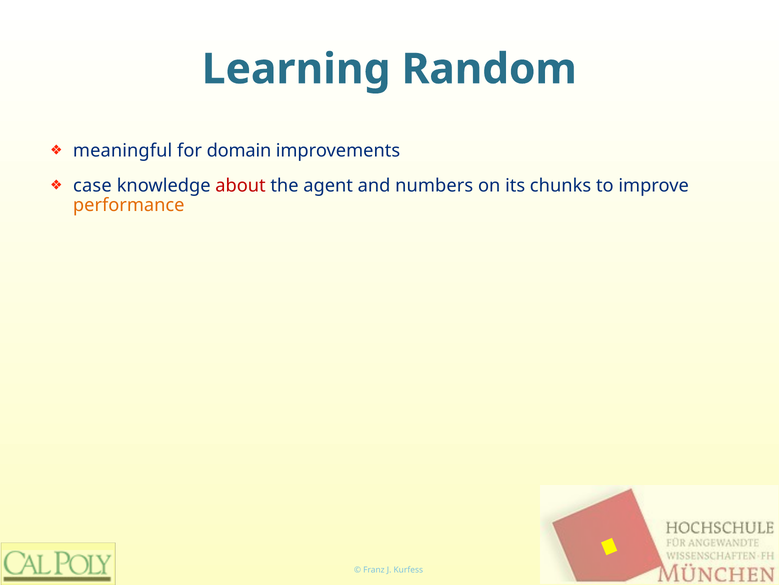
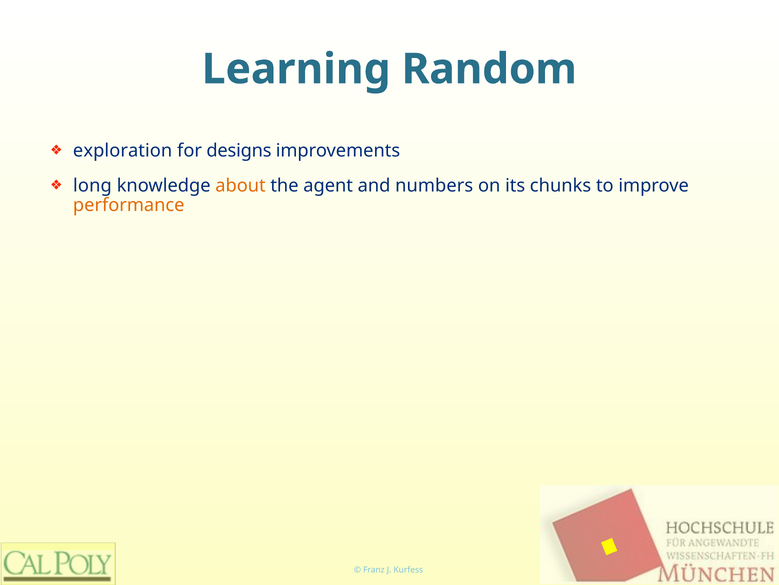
meaningful: meaningful -> exploration (123, 150)
domain: domain -> designs (239, 150)
case: case -> long (92, 185)
about colour: red -> orange (240, 185)
